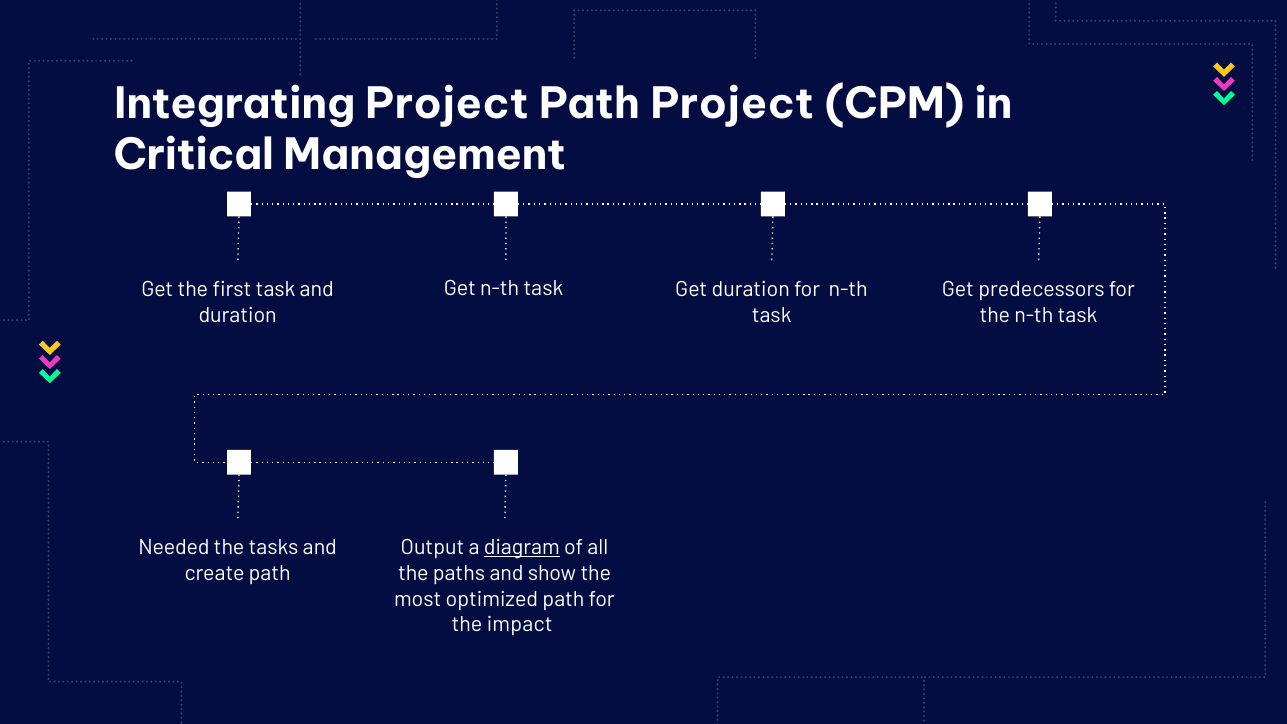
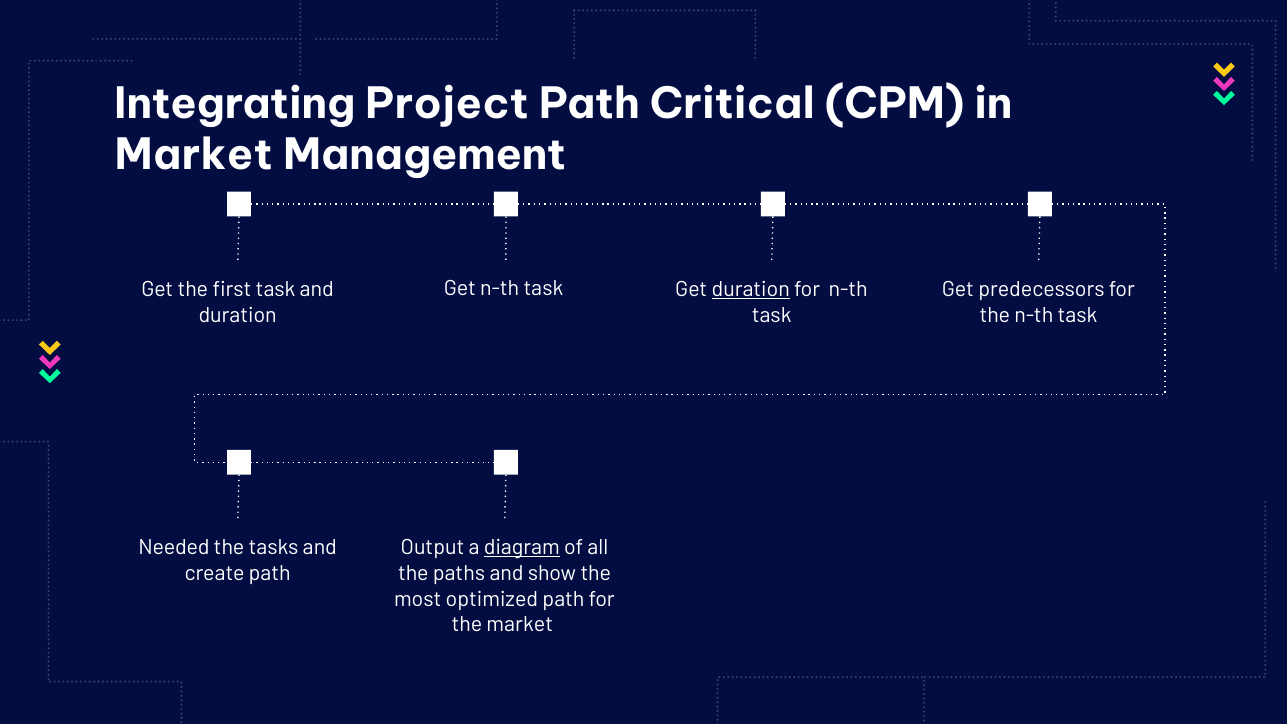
Path Project: Project -> Critical (732, 104)
Critical: Critical -> Market (194, 156)
duration underline: none -> present (751, 289)
the impact: impact -> market (520, 625)
